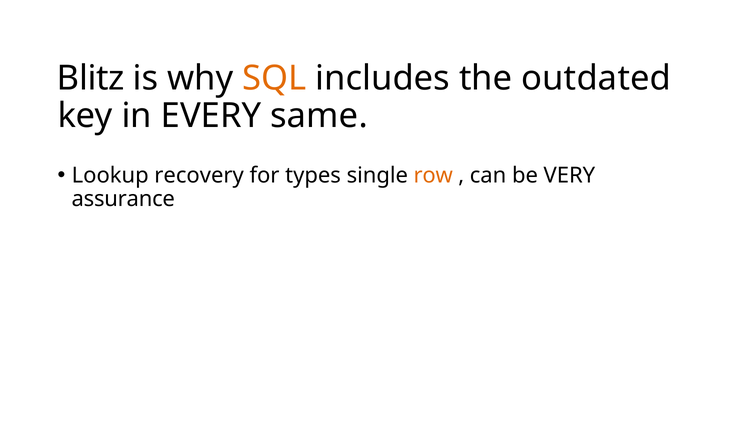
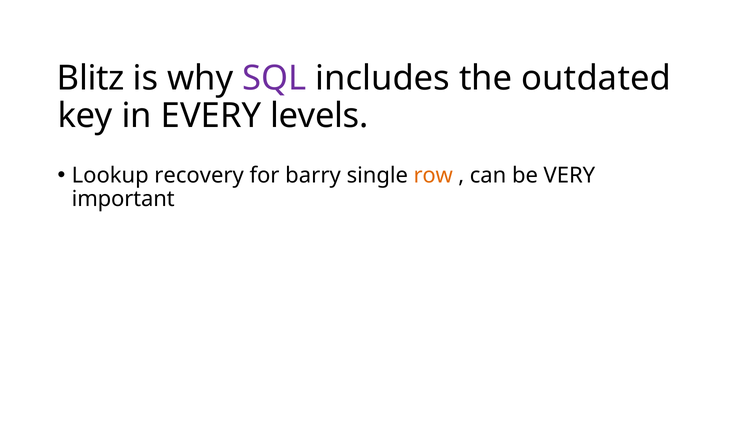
SQL colour: orange -> purple (274, 78)
same: same -> levels (319, 116)
types: types -> barry (313, 175)
assurance: assurance -> important (123, 199)
